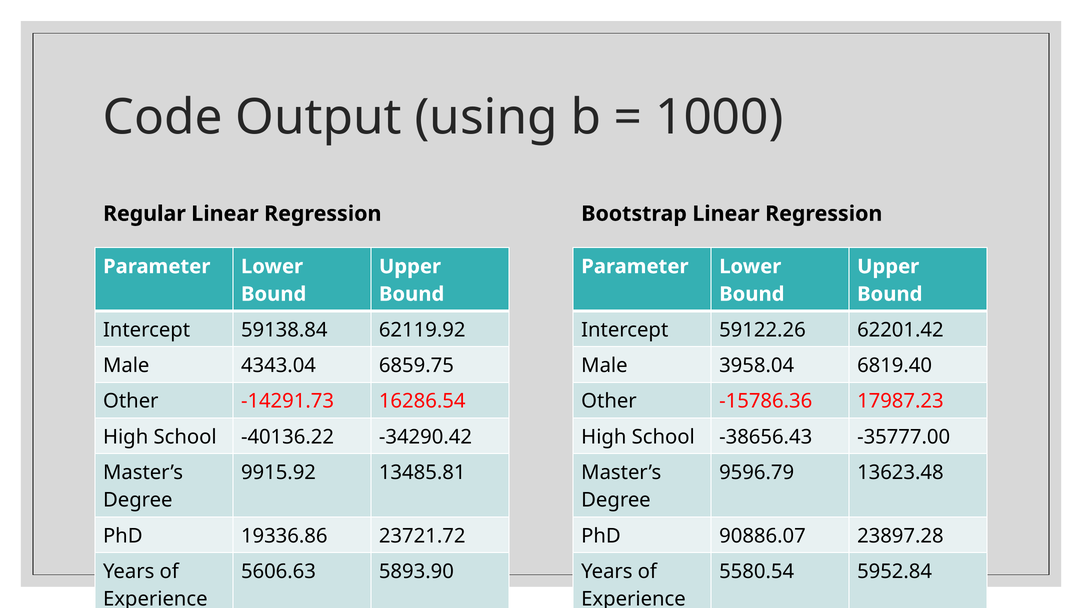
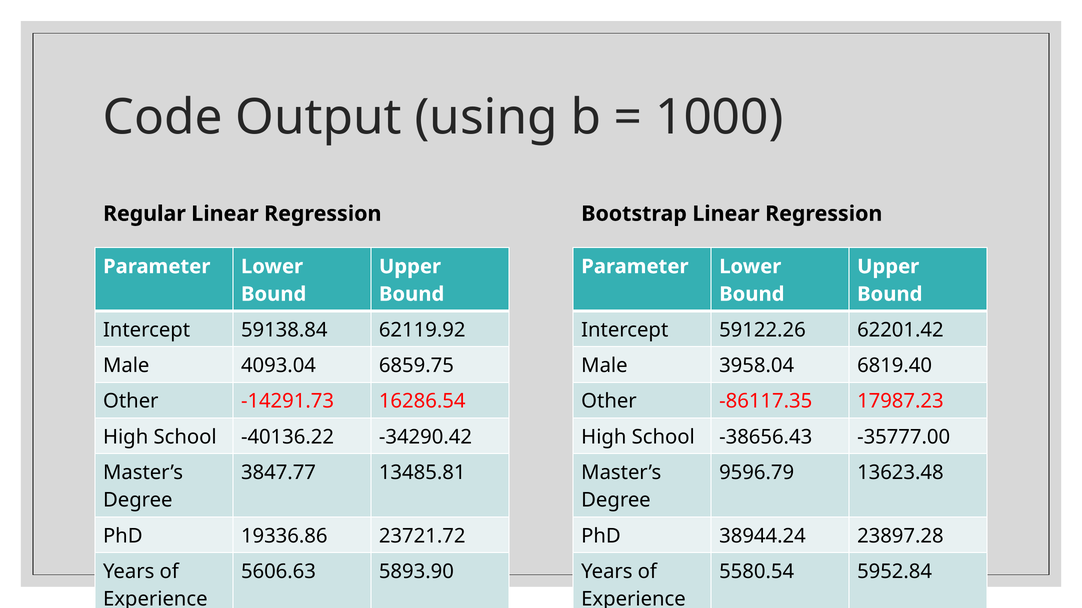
4343.04: 4343.04 -> 4093.04 (278, 366)
-15786.36: -15786.36 -> -86117.35 (766, 402)
9915.92: 9915.92 -> 3847.77 (278, 473)
90886.07: 90886.07 -> 38944.24 (762, 537)
